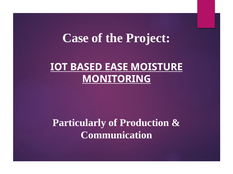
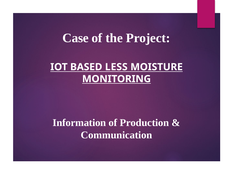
EASE: EASE -> LESS (116, 67)
Particularly: Particularly -> Information (79, 123)
